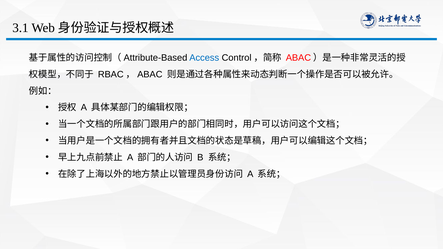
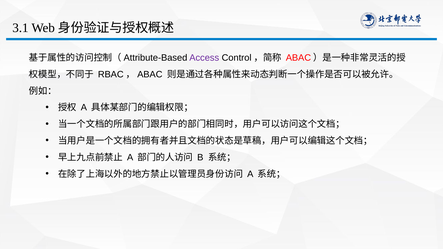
Access colour: blue -> purple (204, 58)
